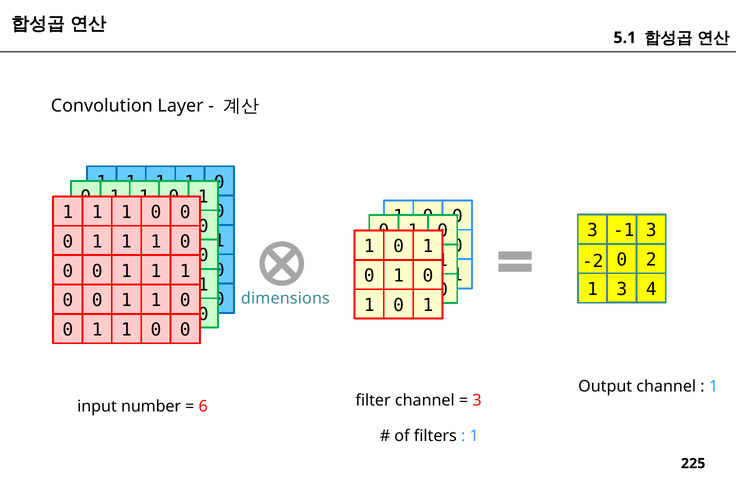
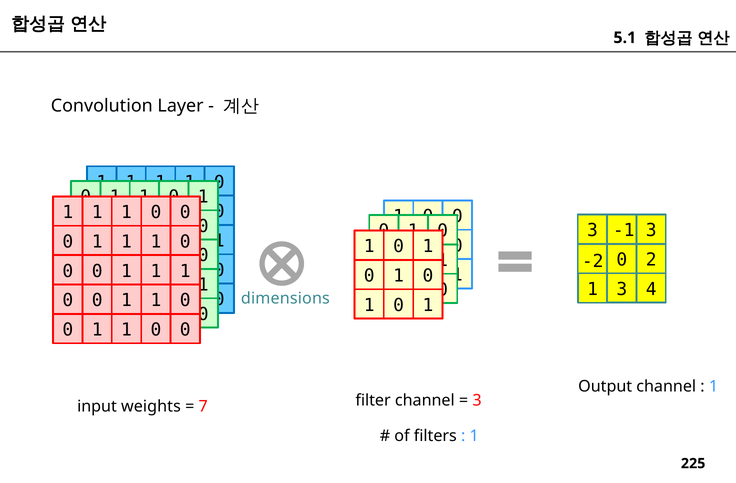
number: number -> weights (151, 407)
6: 6 -> 7 (203, 407)
